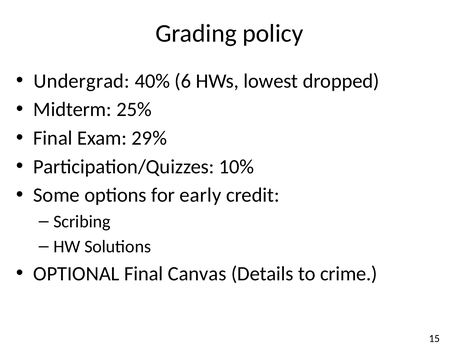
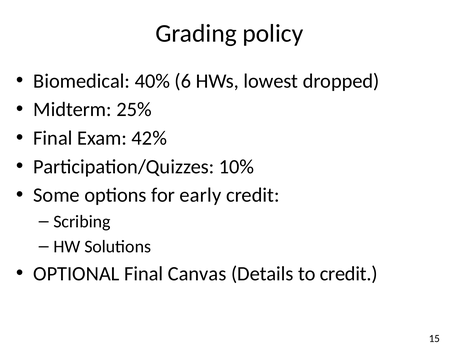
Undergrad: Undergrad -> Biomedical (82, 81)
29%: 29% -> 42% (149, 138)
to crime: crime -> credit (349, 274)
